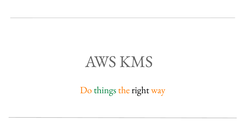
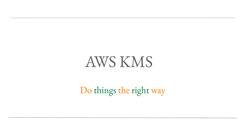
right colour: black -> green (140, 90)
